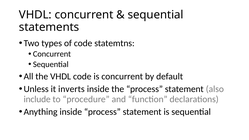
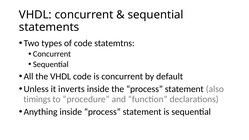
include: include -> timings (37, 99)
